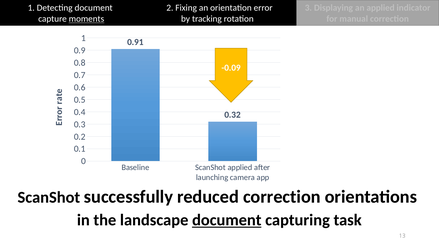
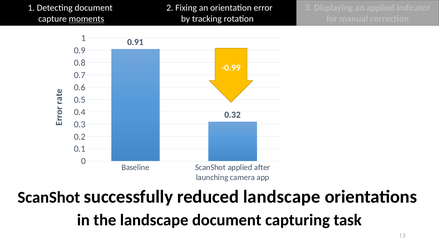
-0.09: -0.09 -> -0.99 (231, 68)
reduced correction: correction -> landscape (282, 197)
document underline: present -> none (227, 220)
